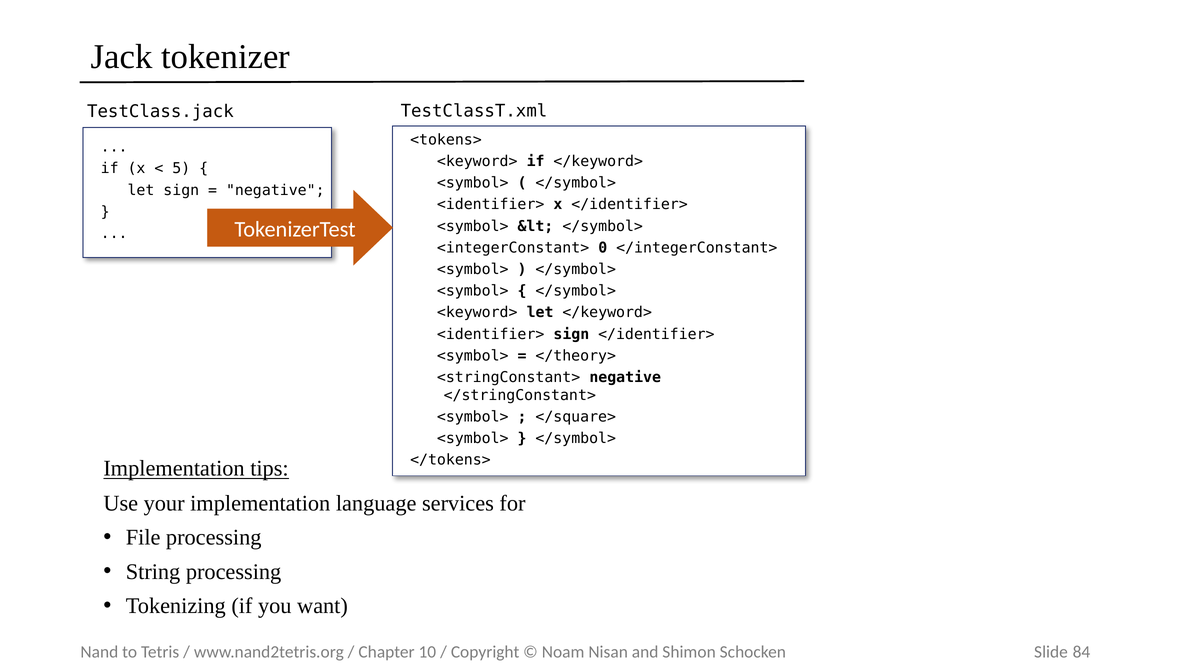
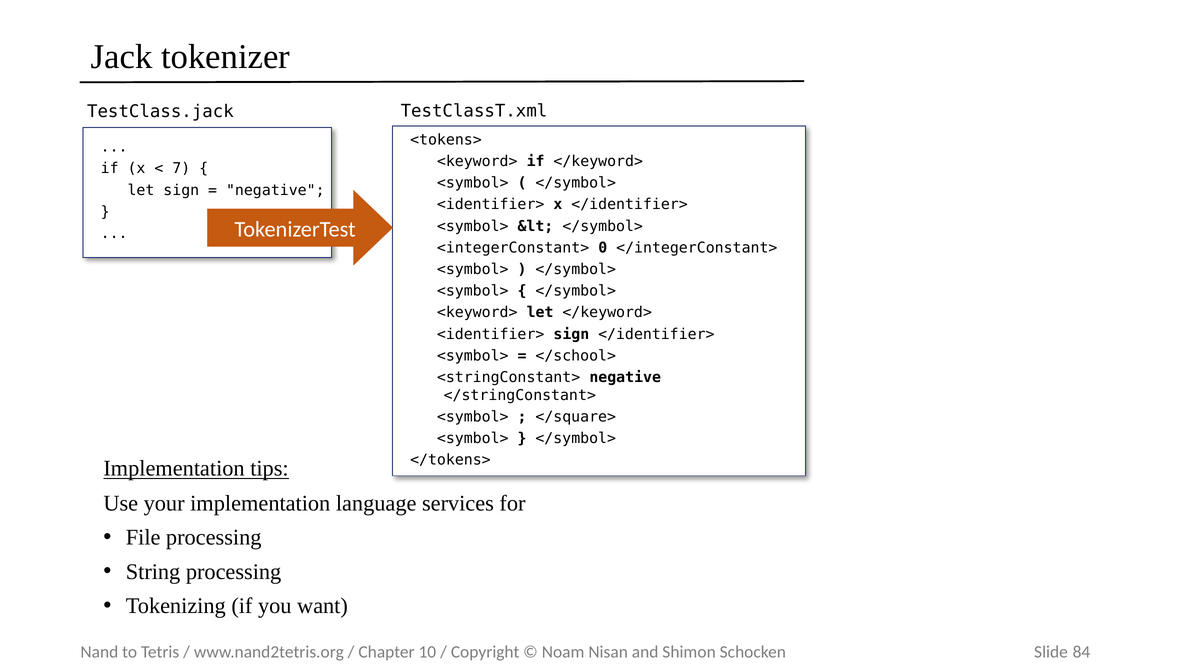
5: 5 -> 7 (181, 169)
</theory>: </theory> -> </school> (576, 356)
